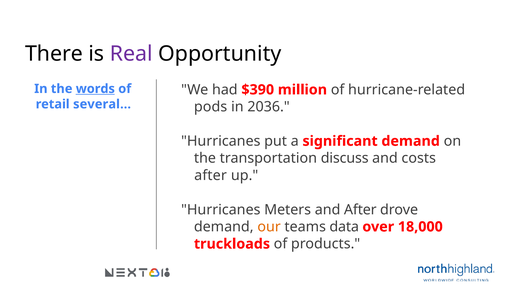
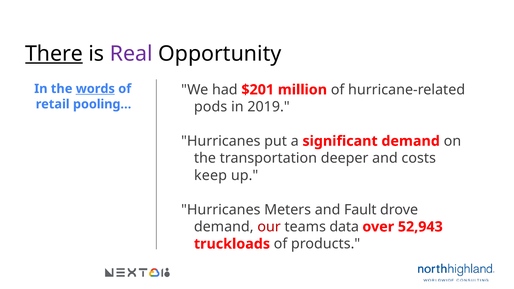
There underline: none -> present (54, 54)
$390: $390 -> $201 (258, 90)
several…: several… -> pooling… (102, 104)
2036: 2036 -> 2019 (269, 107)
discuss: discuss -> deeper (345, 158)
after: after -> keep (211, 175)
and After: After -> Fault (360, 210)
our colour: orange -> red (269, 227)
18,000: 18,000 -> 52,943 (420, 227)
